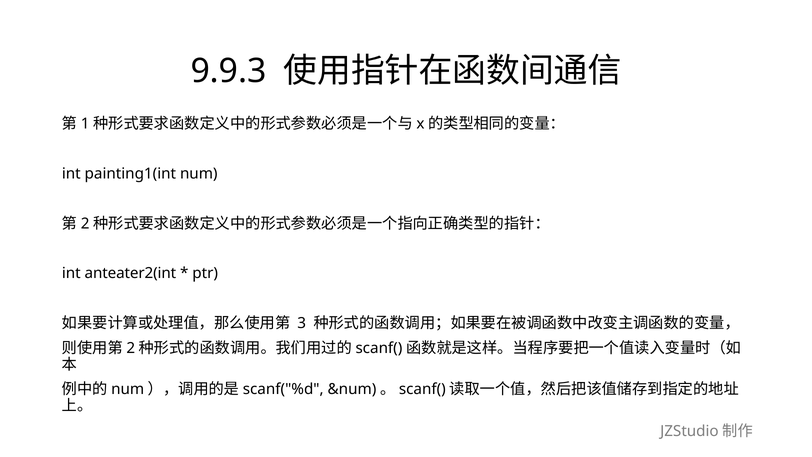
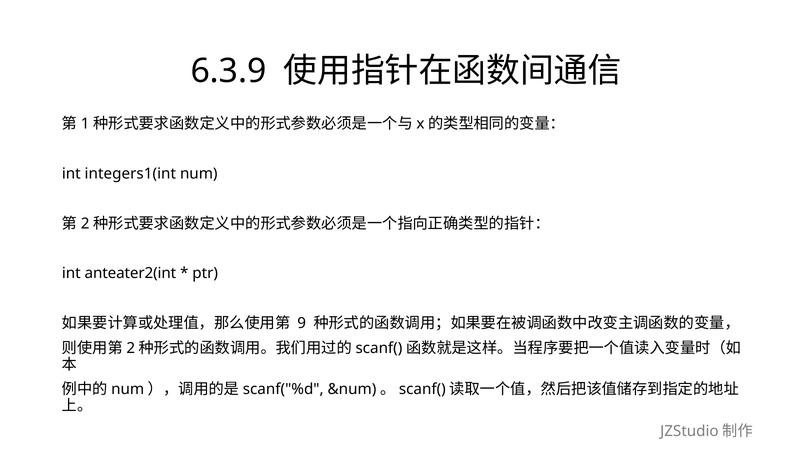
9.9.3: 9.9.3 -> 6.3.9 (229, 71)
painting1(int: painting1(int -> integers1(int (130, 174)
3: 3 -> 9 (302, 323)
